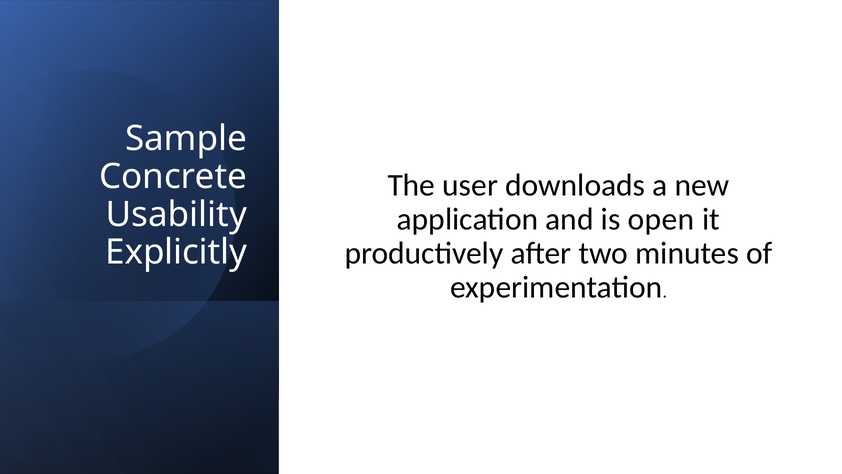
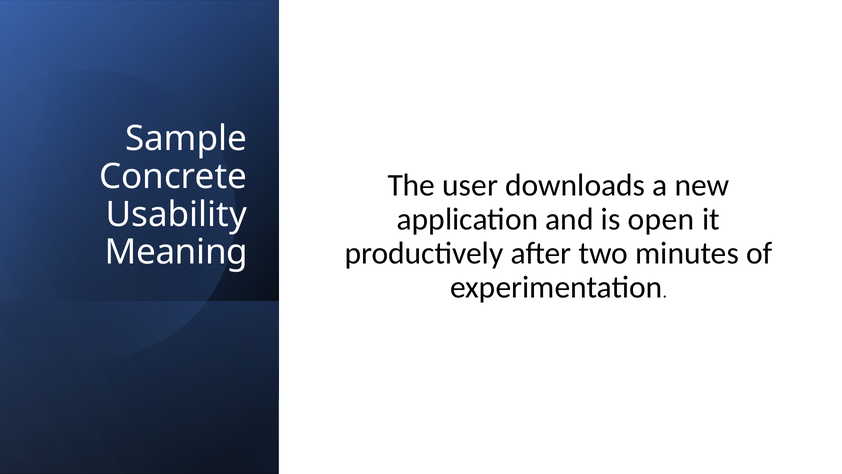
Explicitly: Explicitly -> Meaning (176, 252)
